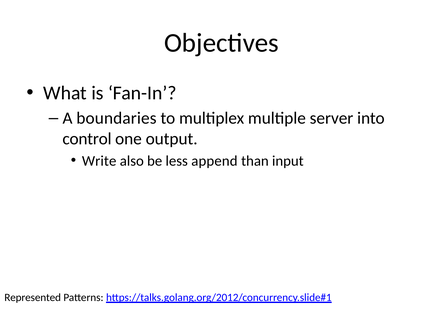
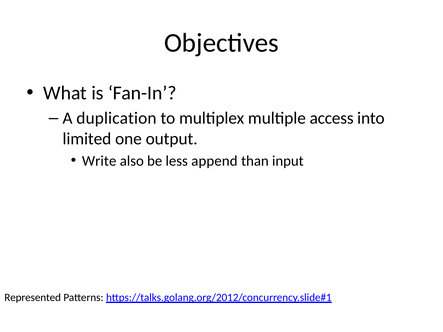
boundaries: boundaries -> duplication (116, 118)
server: server -> access (332, 118)
control: control -> limited (87, 139)
